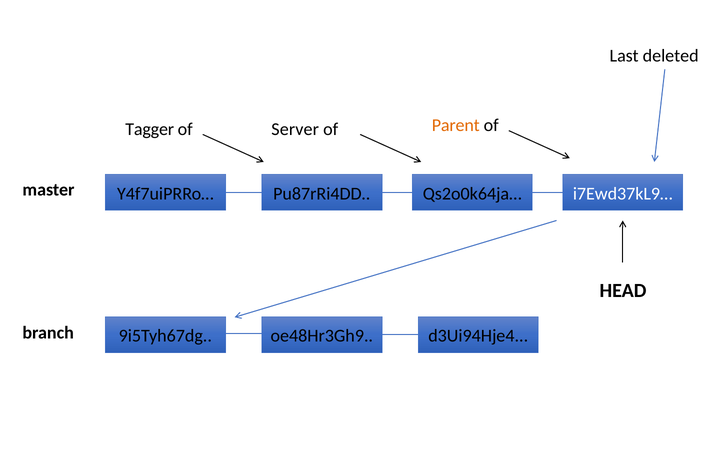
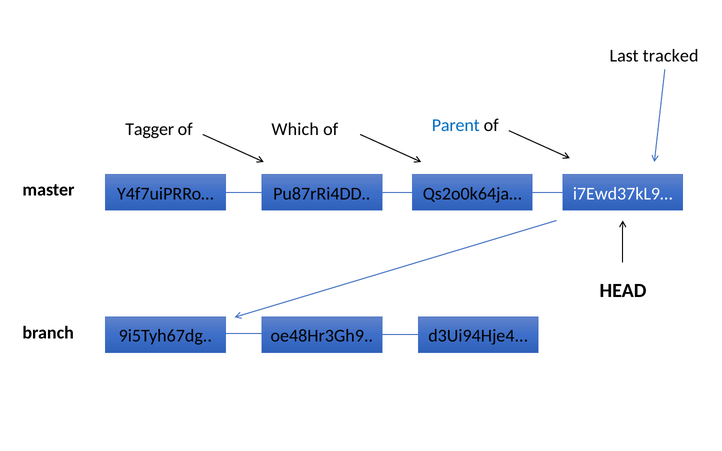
deleted: deleted -> tracked (671, 56)
Parent colour: orange -> blue (456, 125)
Server: Server -> Which (295, 129)
